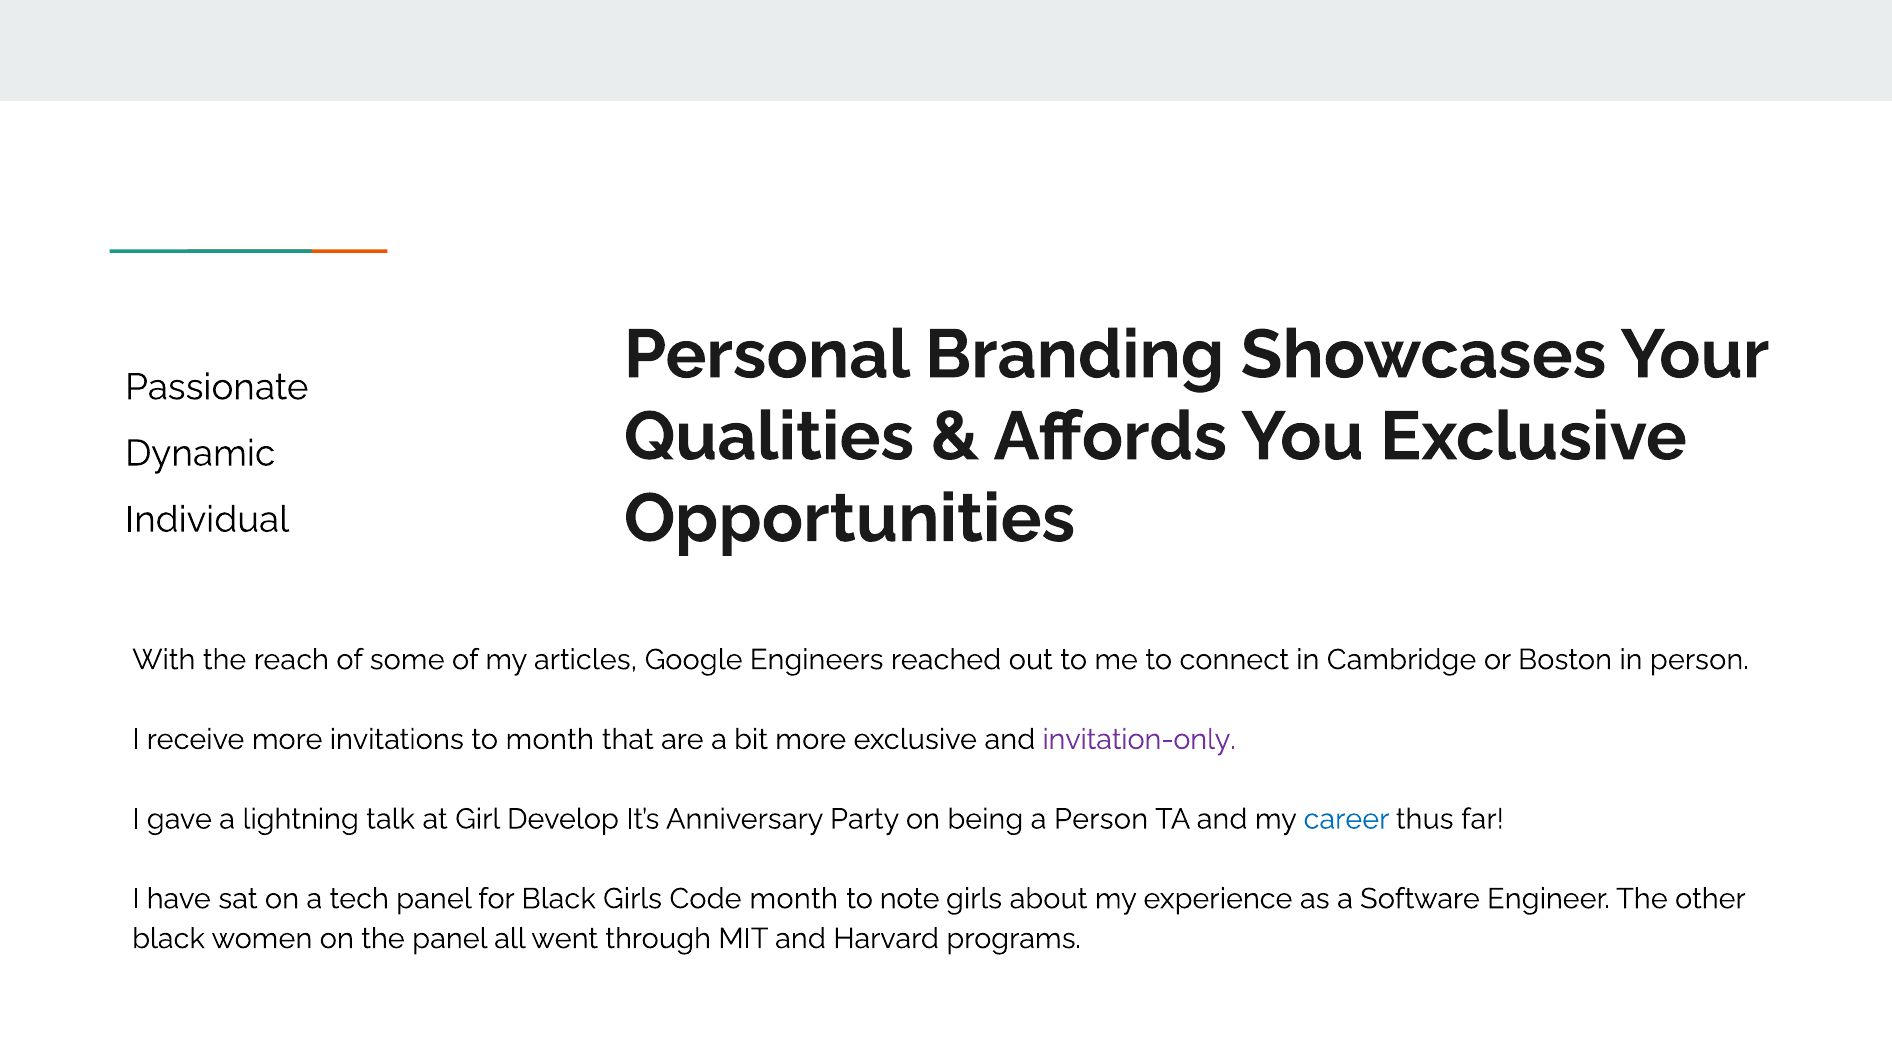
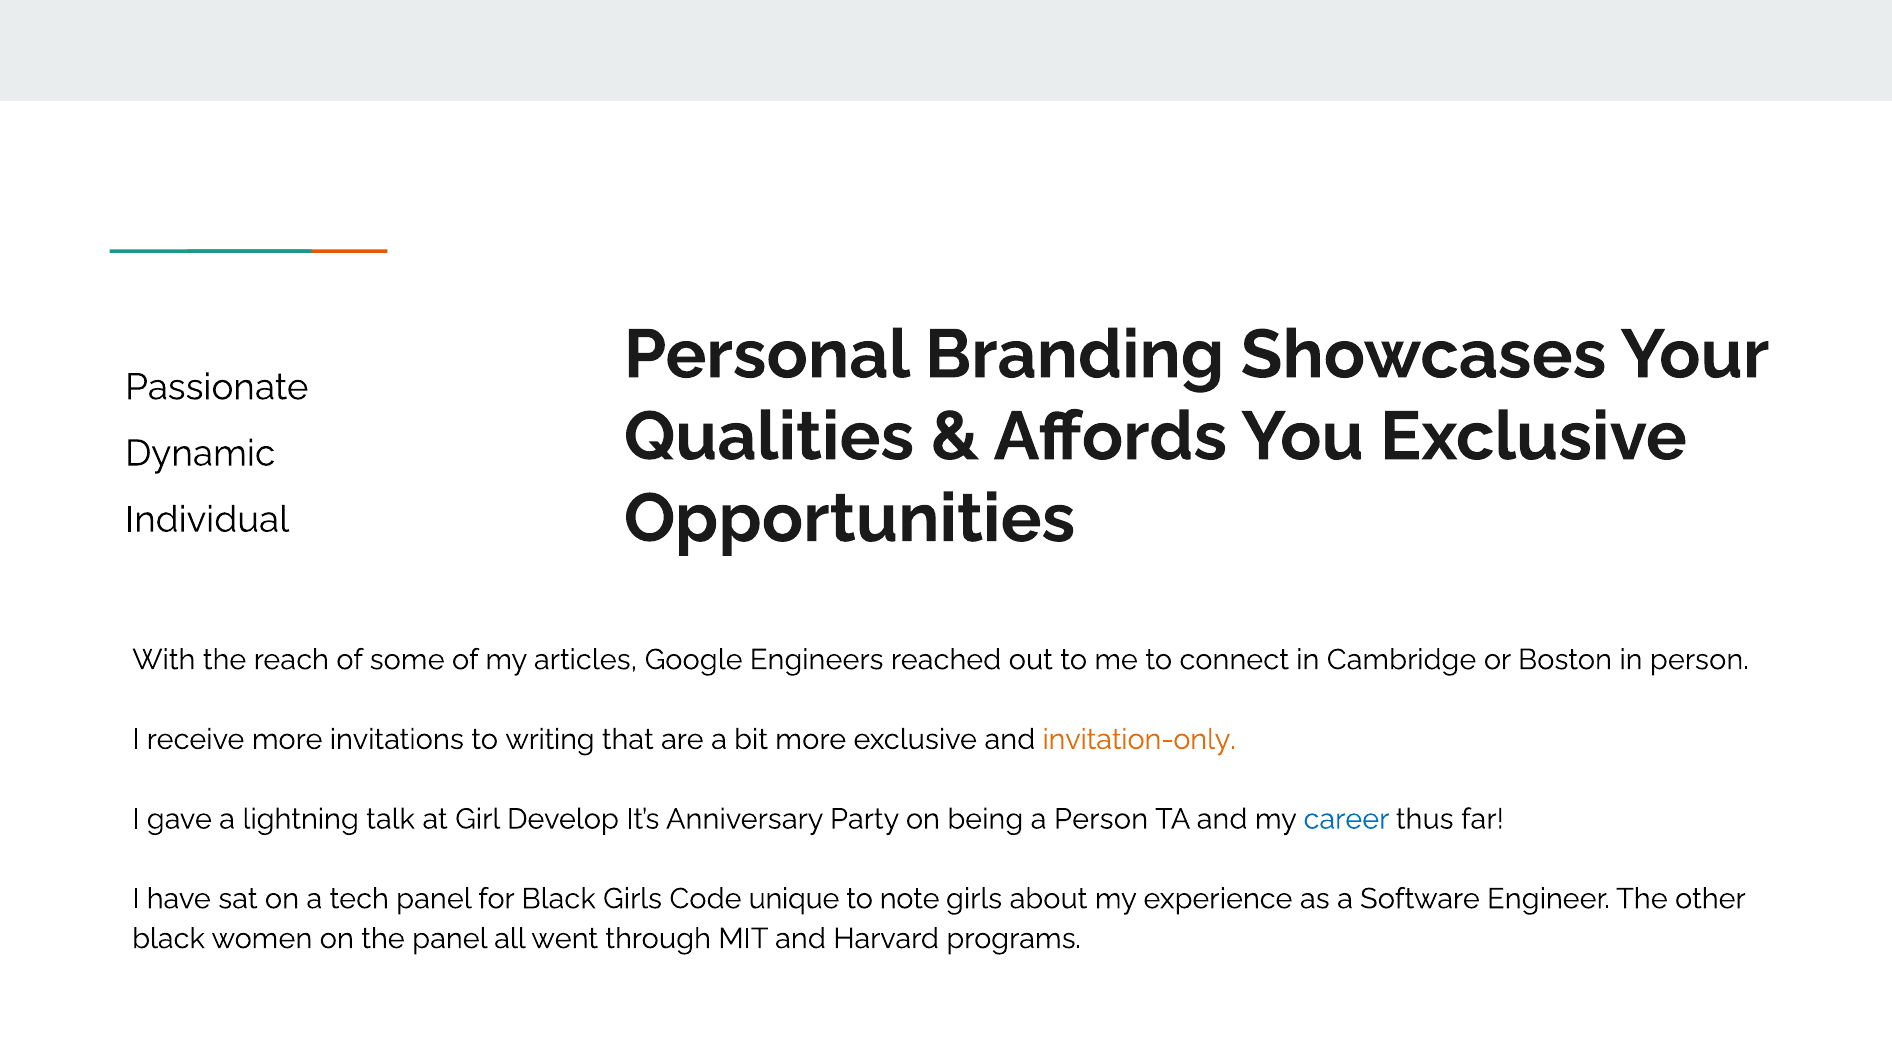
to month: month -> writing (550, 740)
invitation-only colour: purple -> orange (1139, 740)
Code month: month -> unique (794, 899)
